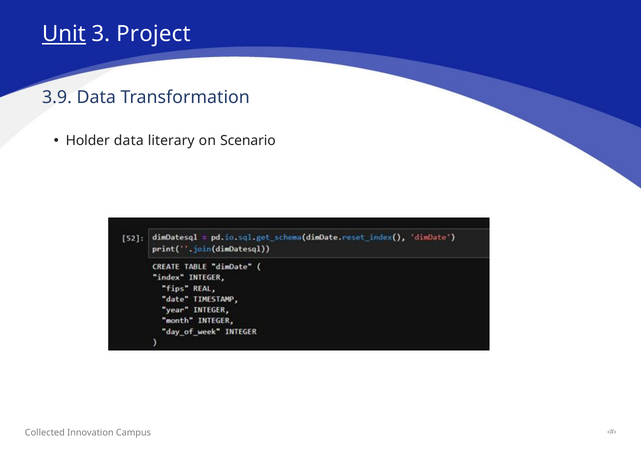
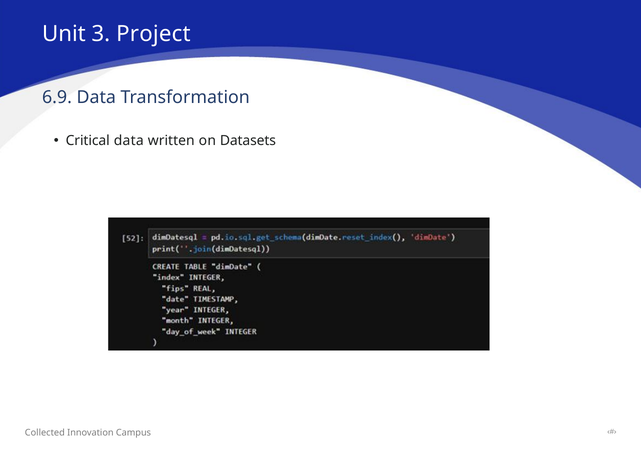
Unit underline: present -> none (64, 34)
3.9: 3.9 -> 6.9 (57, 97)
Holder: Holder -> Critical (88, 141)
literary: literary -> written (171, 141)
Scenario: Scenario -> Datasets (248, 141)
